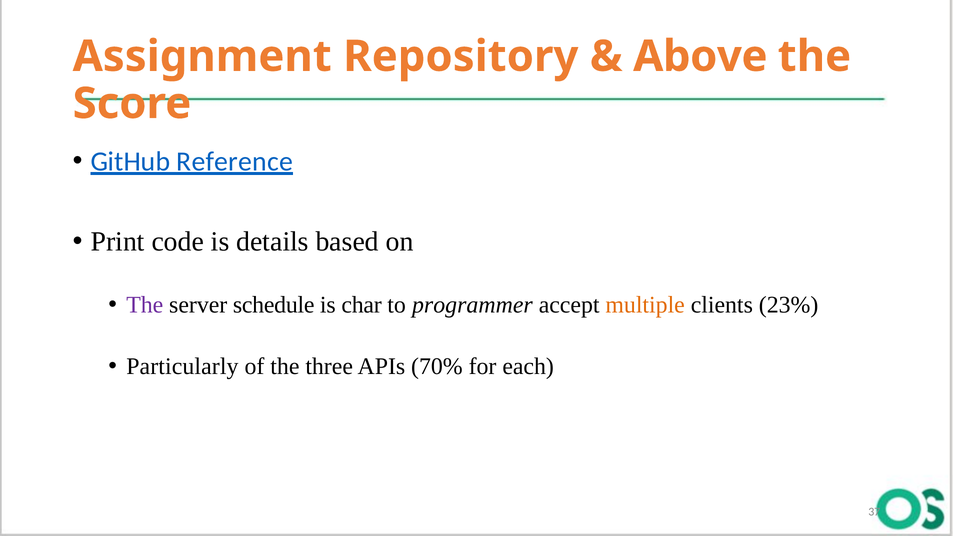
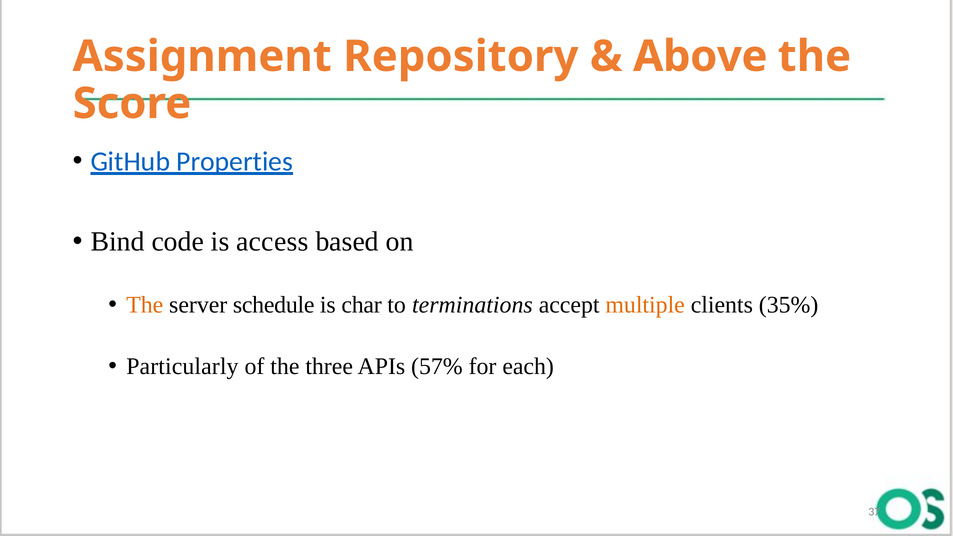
Reference: Reference -> Properties (235, 162)
Print: Print -> Bind (118, 242)
details: details -> access (272, 242)
The colour: purple -> orange (145, 305)
programmer: programmer -> terminations (472, 305)
23%: 23% -> 35% (789, 305)
70%: 70% -> 57% (437, 366)
